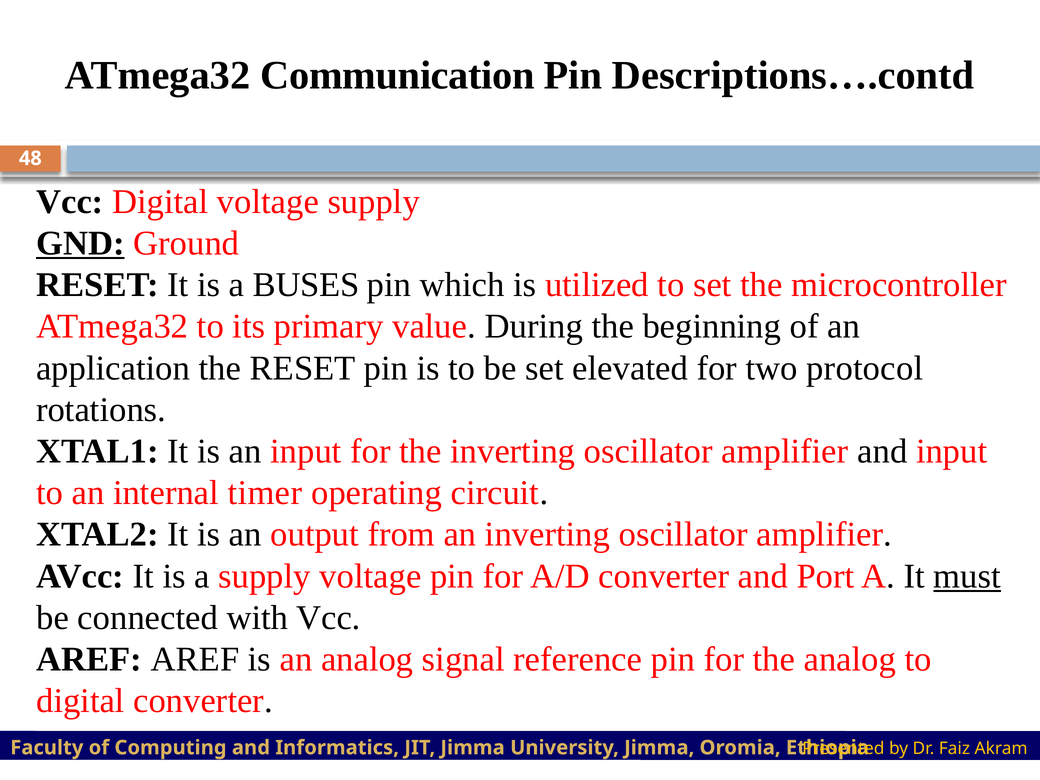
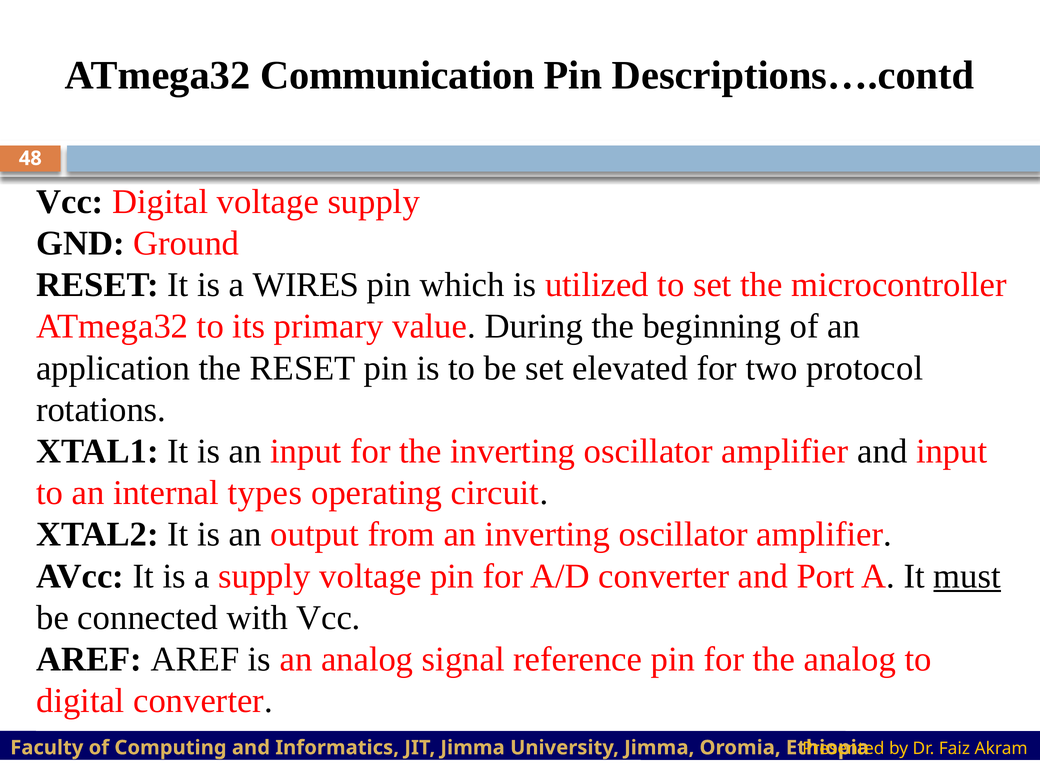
GND underline: present -> none (80, 243)
BUSES: BUSES -> WIRES (306, 285)
timer: timer -> types (265, 493)
